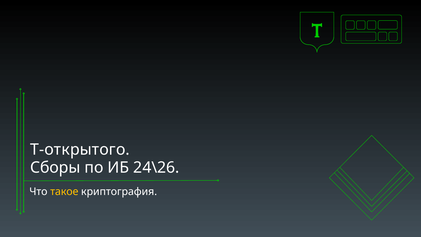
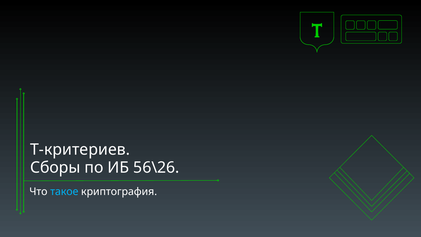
Т-открытого: Т-открытого -> Т-критериев (80, 150)
24\26: 24\26 -> 56\26 (156, 167)
такое colour: yellow -> light blue (64, 191)
